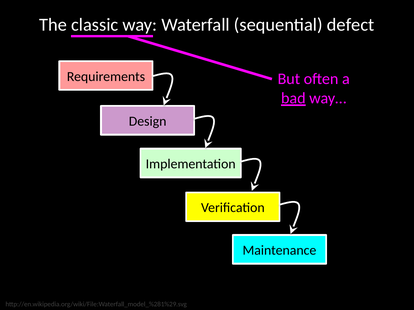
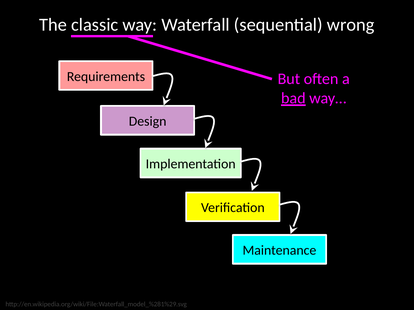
defect: defect -> wrong (351, 25)
